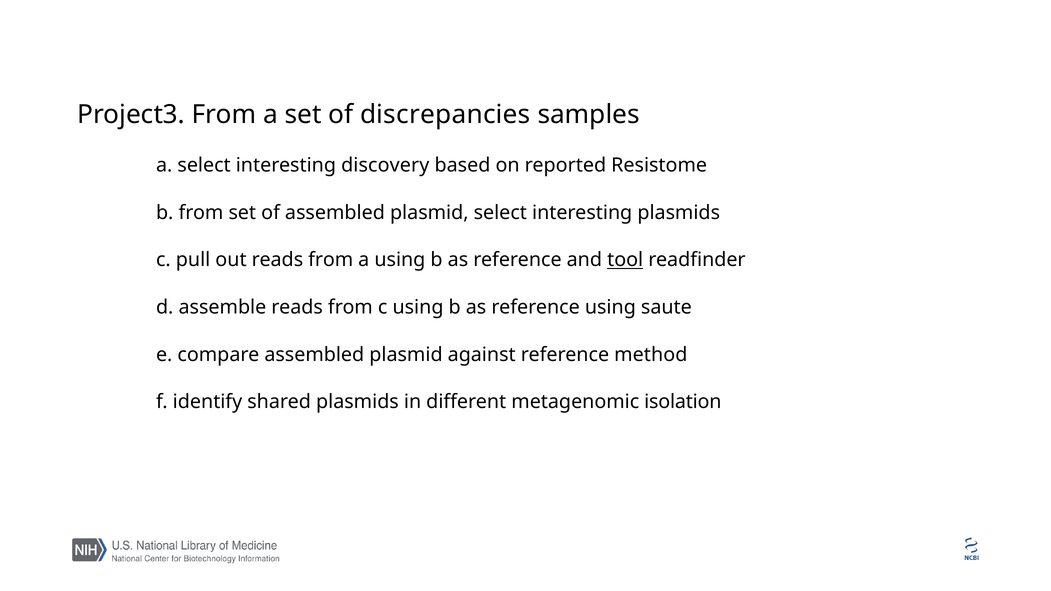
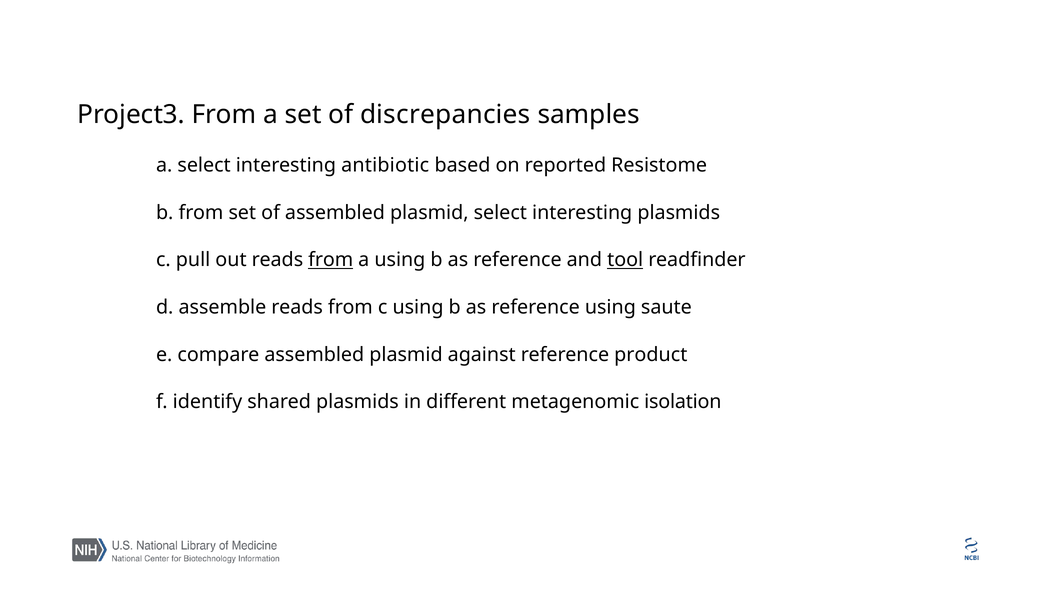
discovery: discovery -> antibiotic (385, 165)
from underline: none -> present (331, 260)
method: method -> product (651, 355)
